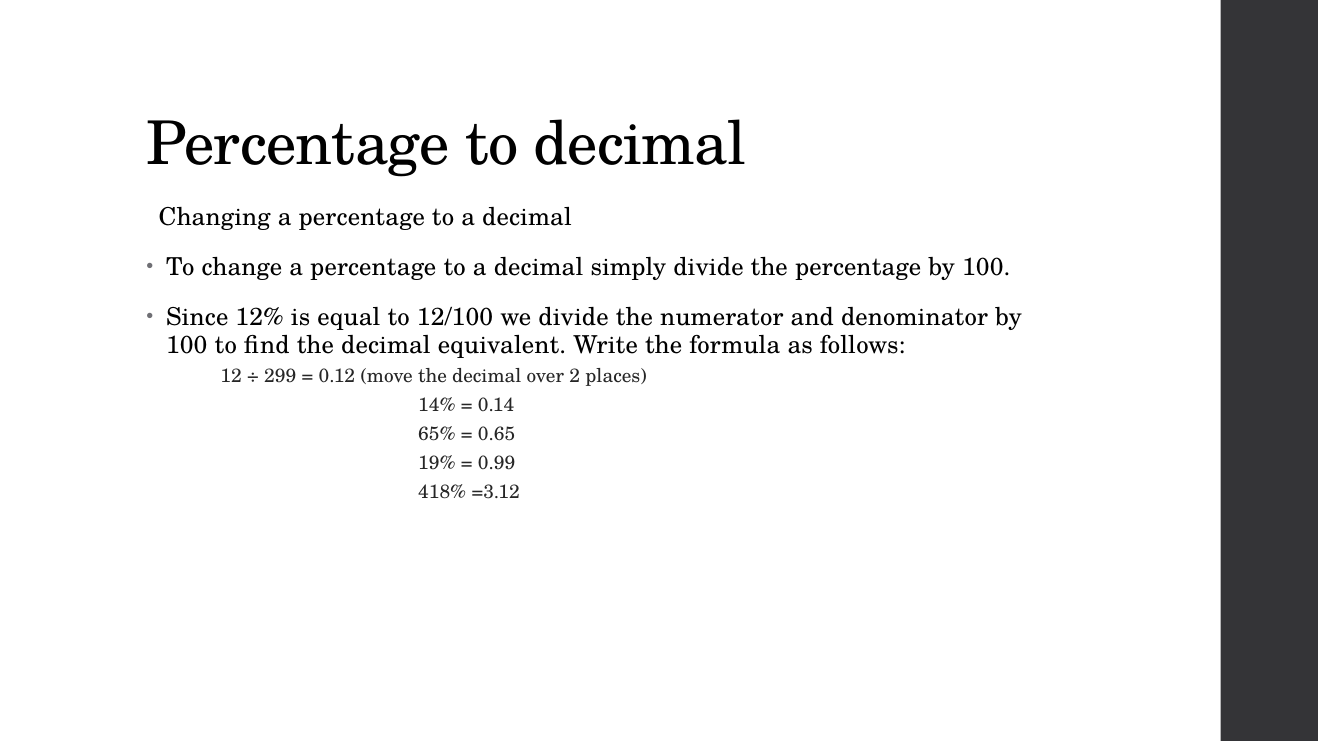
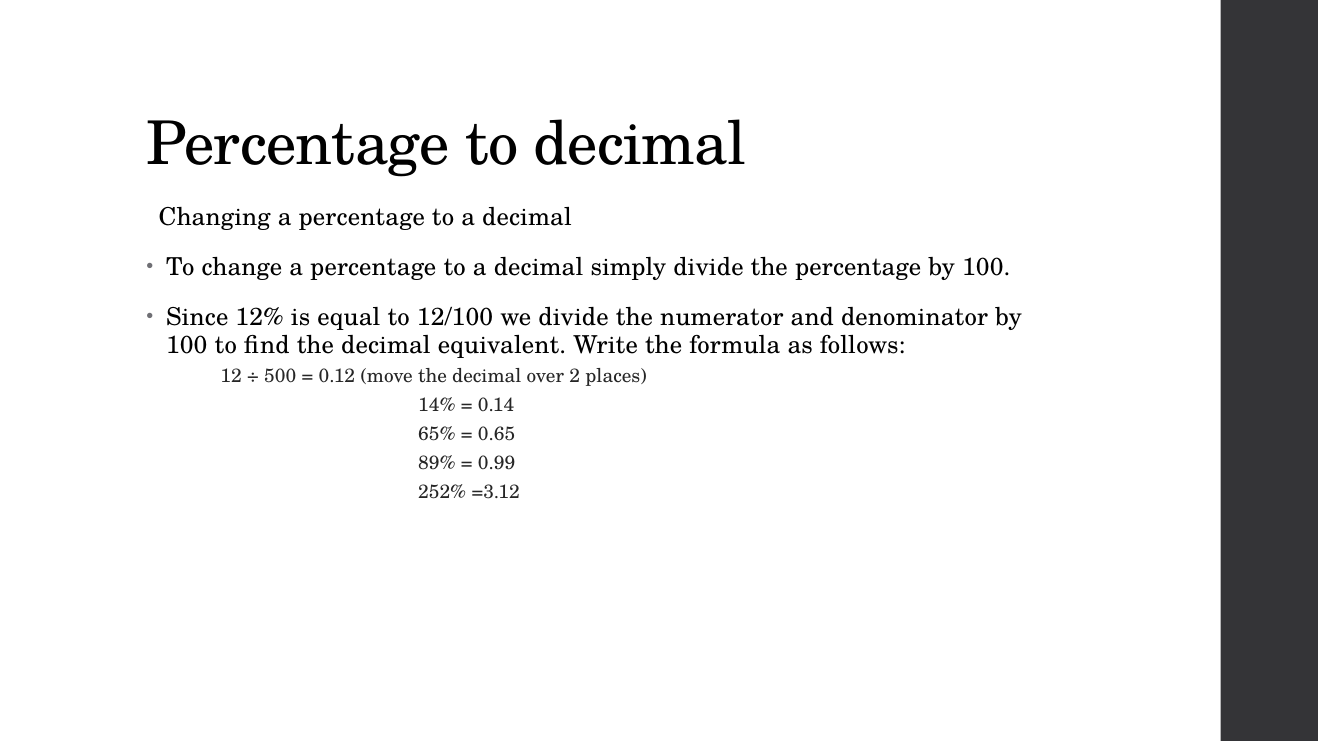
299: 299 -> 500 (280, 376)
19%: 19% -> 89% (437, 464)
418%: 418% -> 252% (442, 493)
